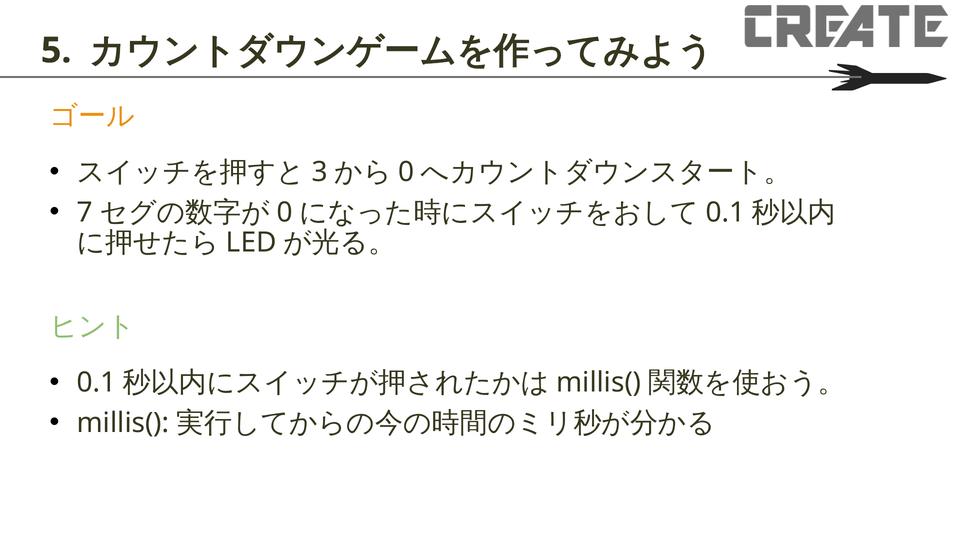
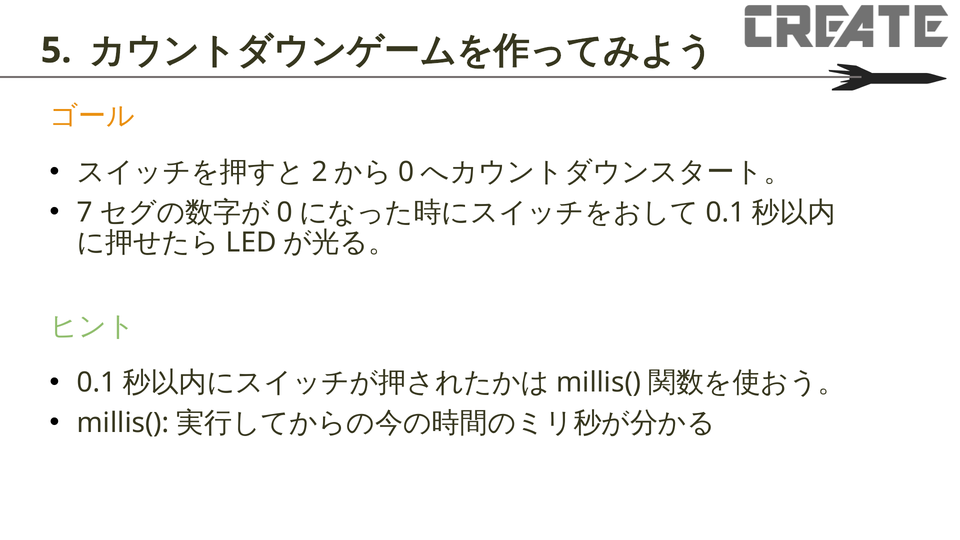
3: 3 -> 2 (320, 172)
